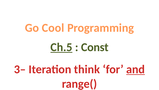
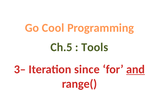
Ch.5 underline: present -> none (61, 47)
Const: Const -> Tools (95, 47)
think: think -> since (87, 69)
